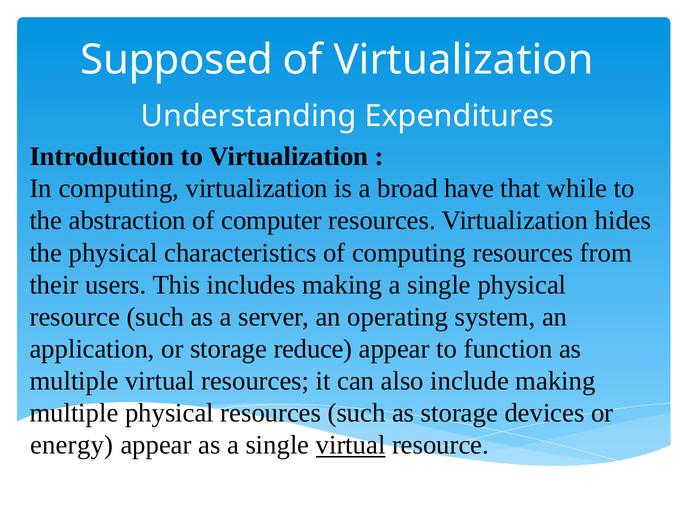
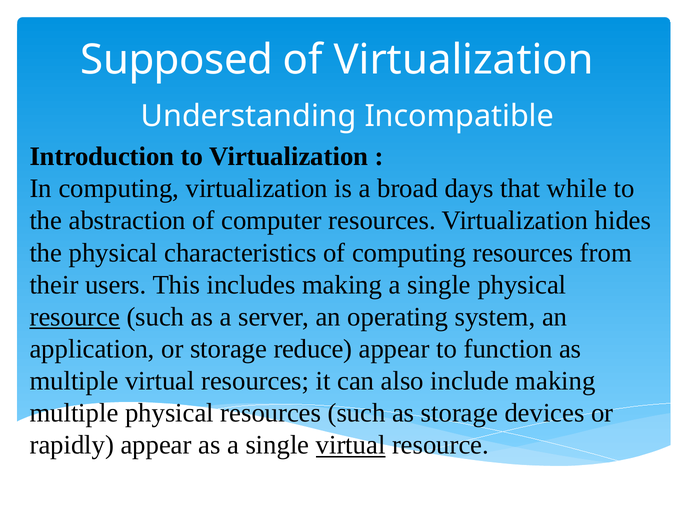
Expenditures: Expenditures -> Incompatible (459, 116)
have: have -> days (469, 189)
resource underline: none -> present (75, 317)
energy: energy -> rapidly (72, 445)
